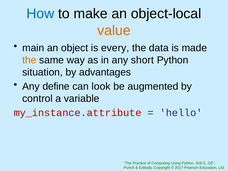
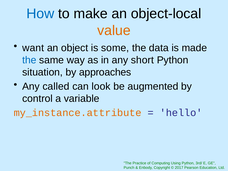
main: main -> want (33, 48)
every: every -> some (115, 48)
the colour: orange -> blue (29, 60)
advantages: advantages -> approaches (105, 72)
define: define -> called (56, 86)
my_instance.attribute colour: red -> orange (78, 113)
